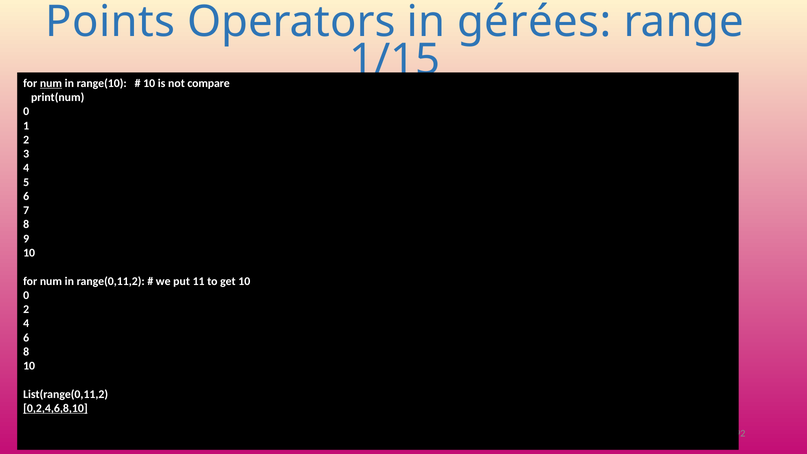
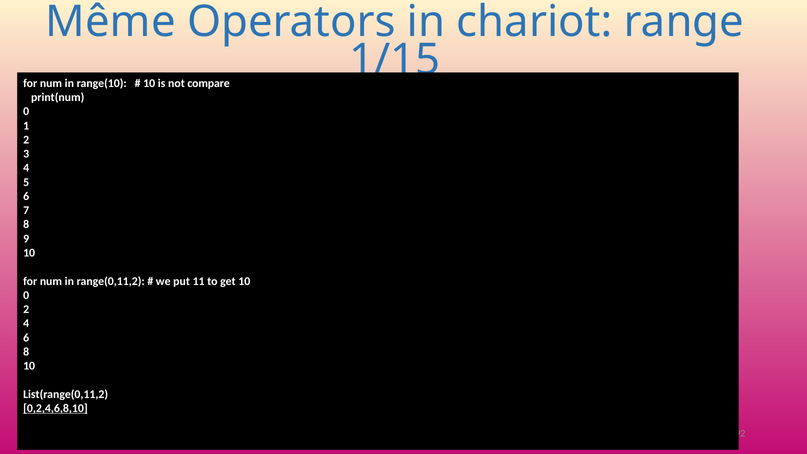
Points: Points -> Même (111, 22)
gérées: gérées -> chariot (534, 22)
num underline: present -> none (51, 83)
